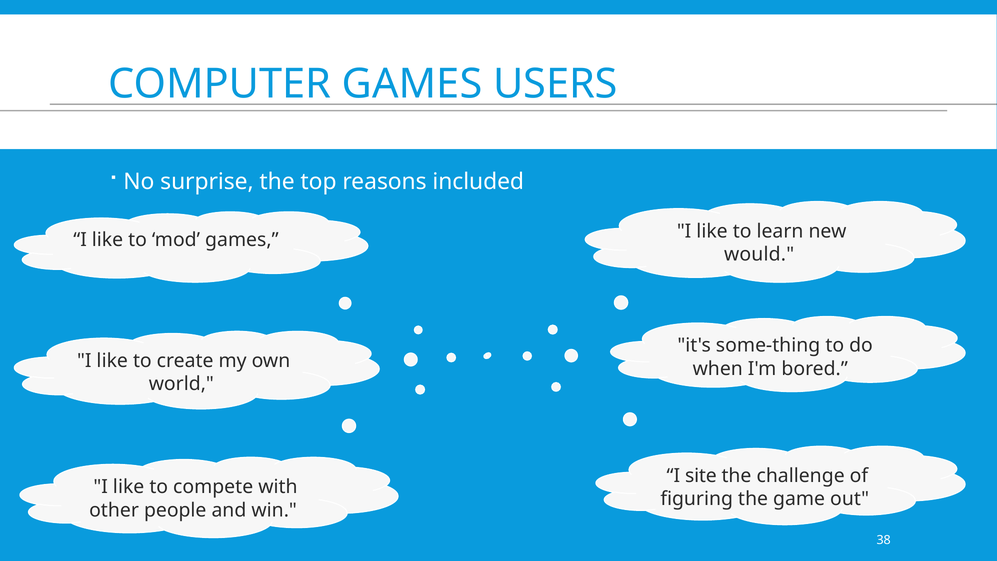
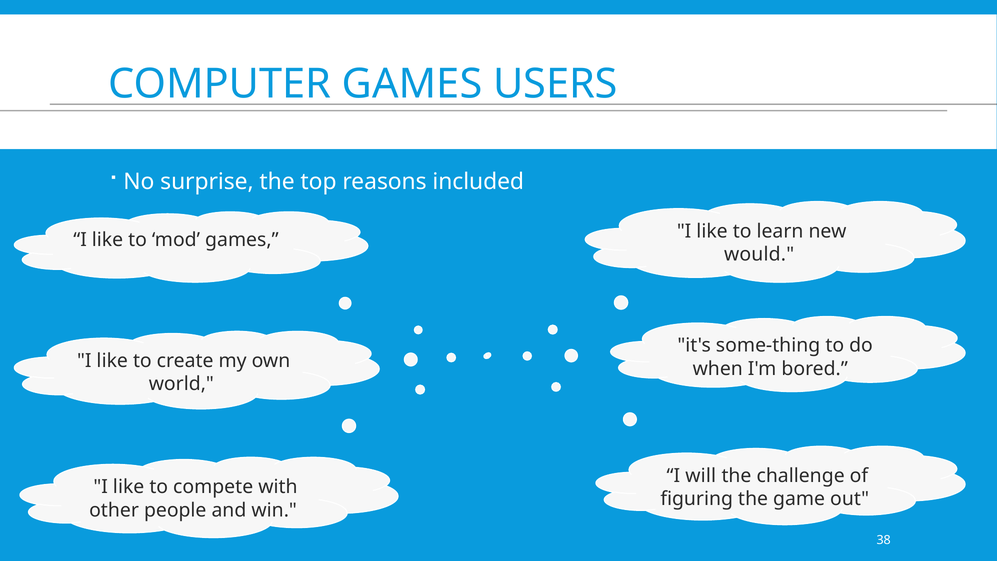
site: site -> will (701, 476)
